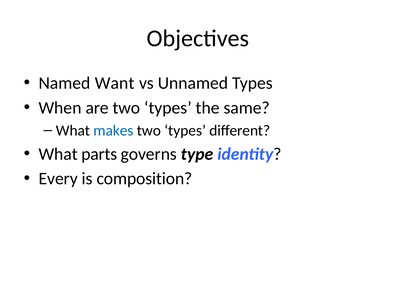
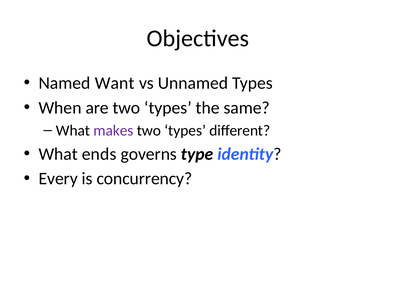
makes colour: blue -> purple (113, 130)
parts: parts -> ends (99, 154)
composition: composition -> concurrency (144, 179)
